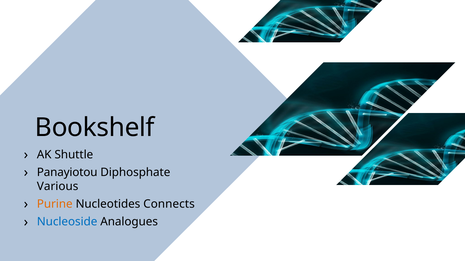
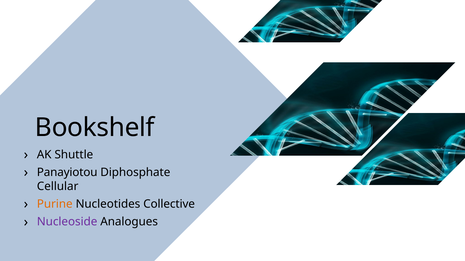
Various: Various -> Cellular (58, 187)
Connects: Connects -> Collective (169, 204)
Nucleoside colour: blue -> purple (67, 222)
